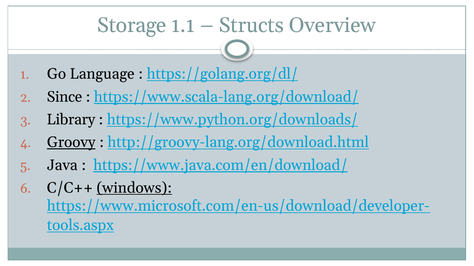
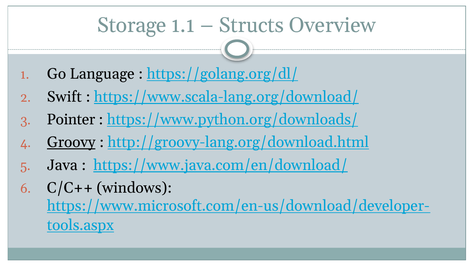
Since: Since -> Swift (64, 97)
Library: Library -> Pointer (71, 120)
windows underline: present -> none (134, 188)
